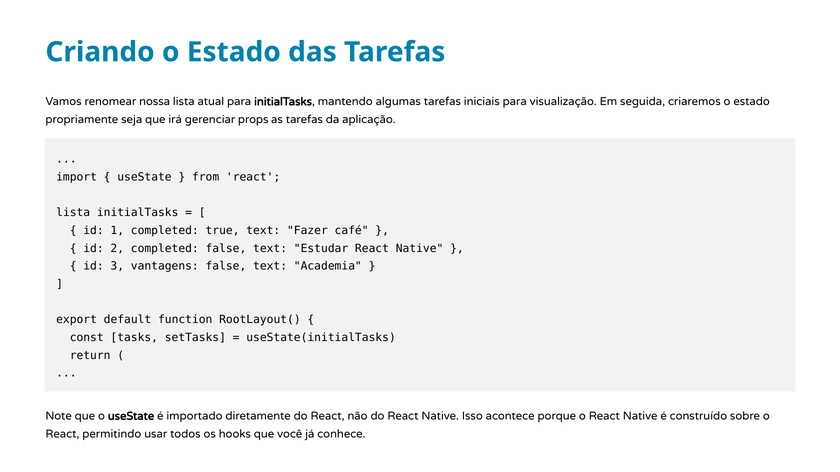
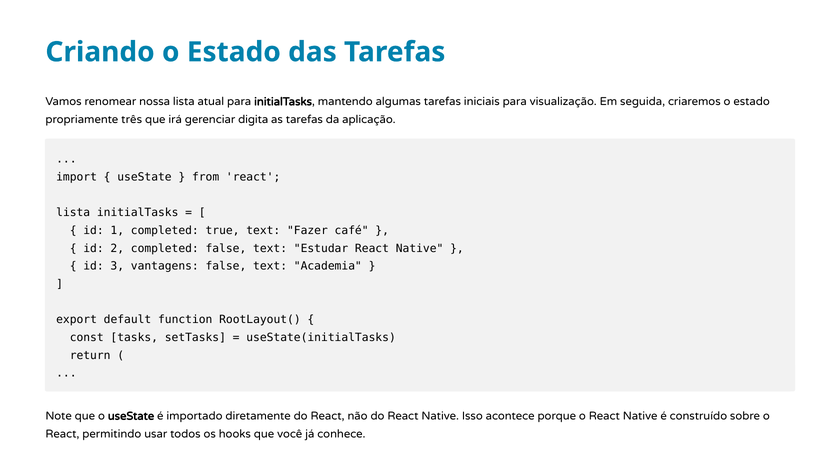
seja: seja -> três (132, 120)
props: props -> digita (253, 120)
